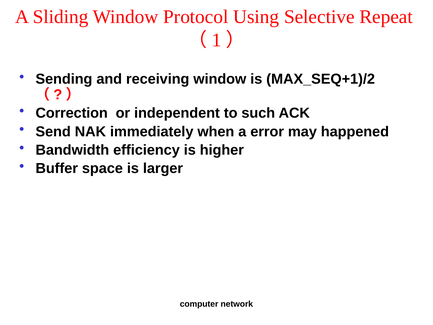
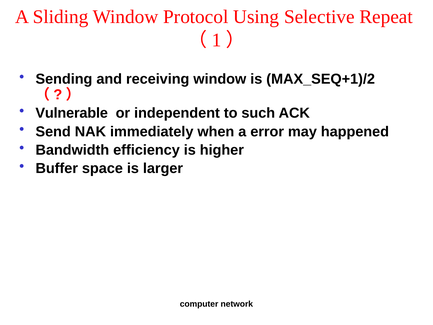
Correction: Correction -> Vulnerable (72, 113)
